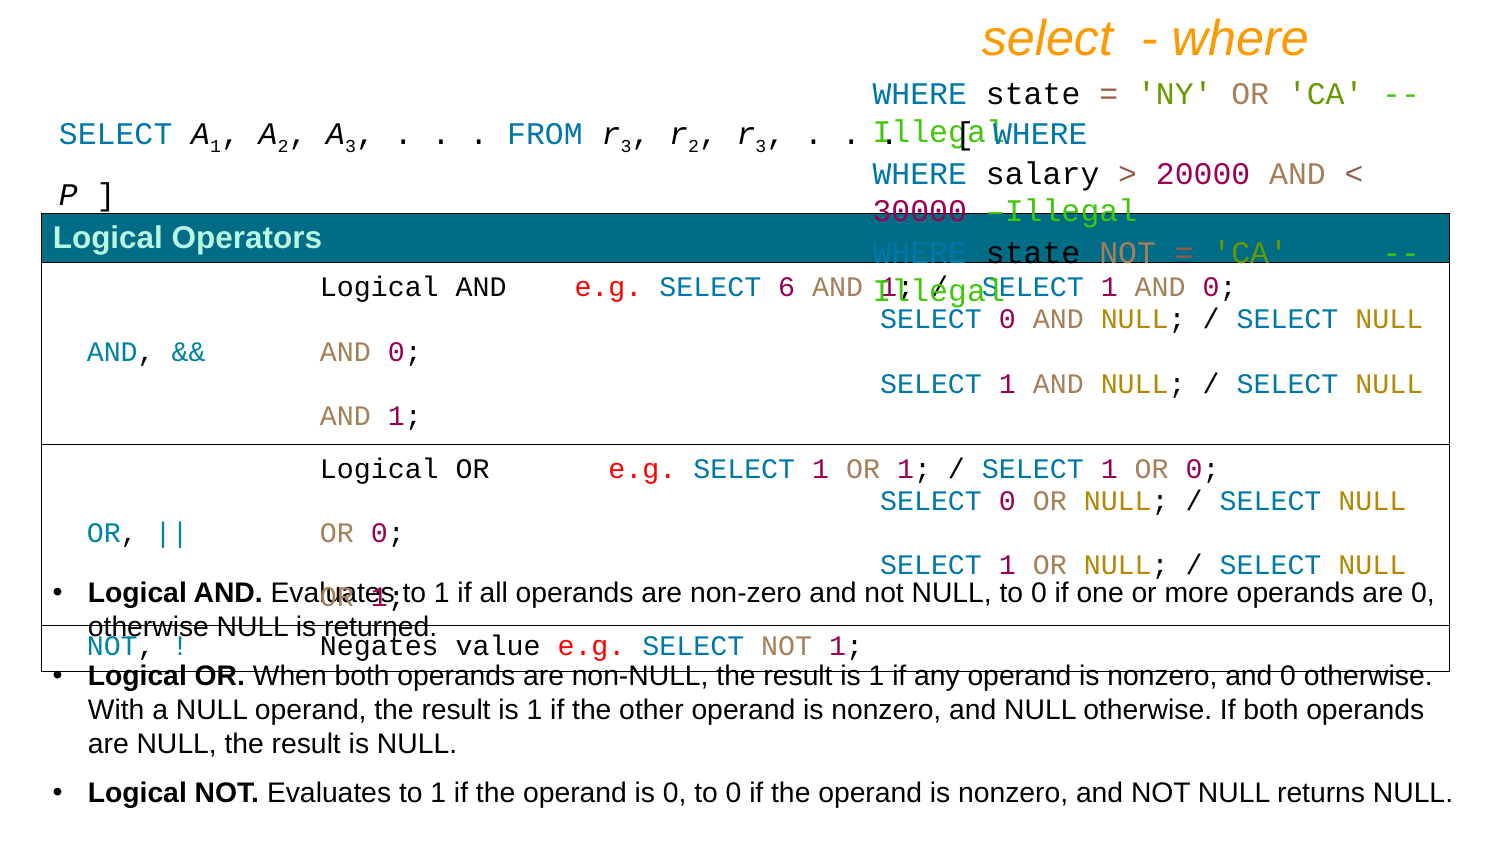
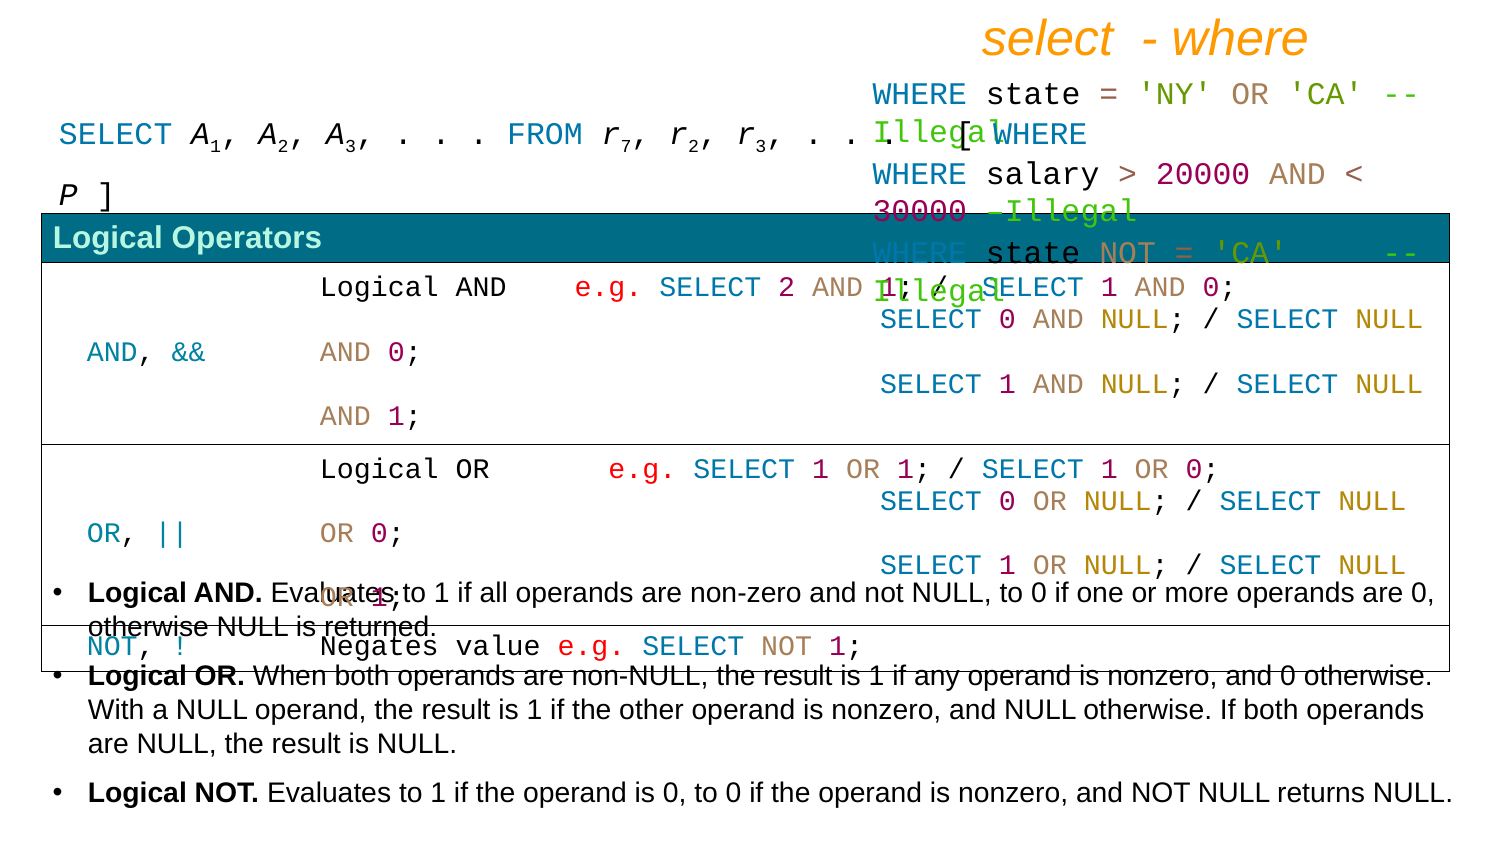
3: 3 -> 7 (626, 146)
SELECT 6: 6 -> 2 (787, 287)
